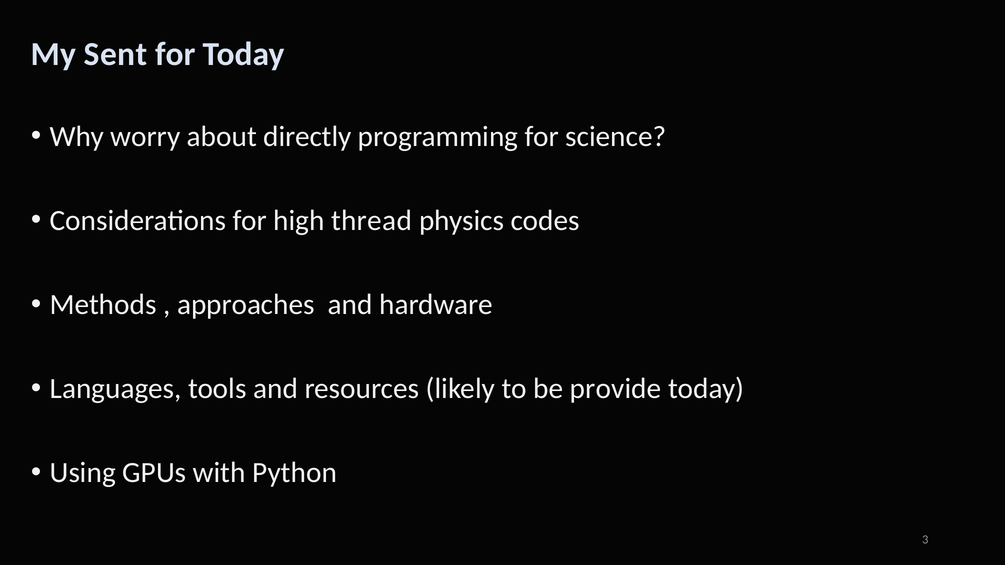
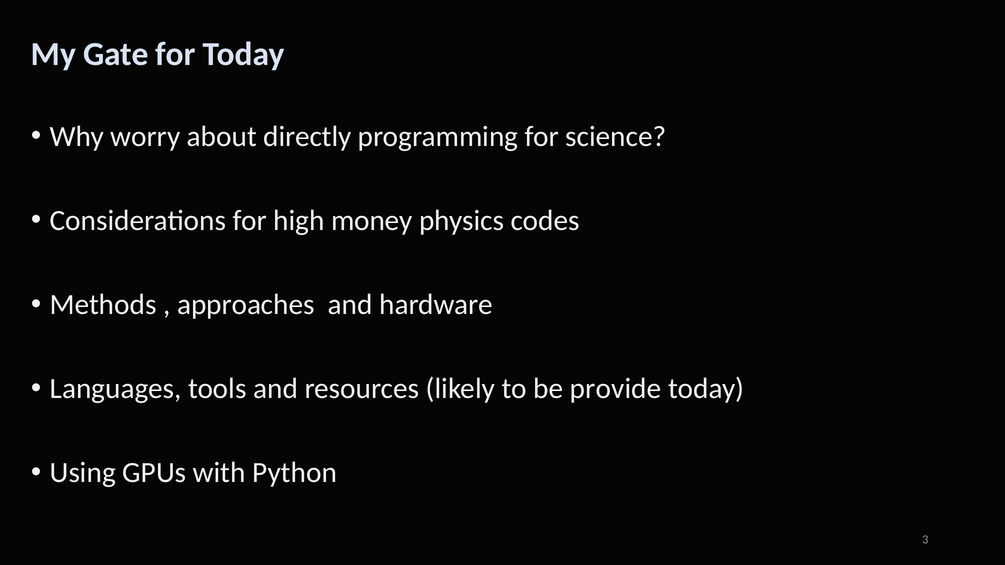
Sent: Sent -> Gate (116, 54)
thread: thread -> money (372, 221)
